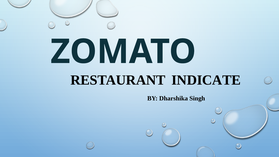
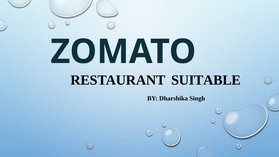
INDICATE: INDICATE -> SUITABLE (206, 80)
